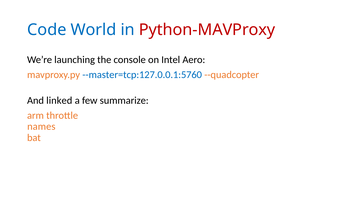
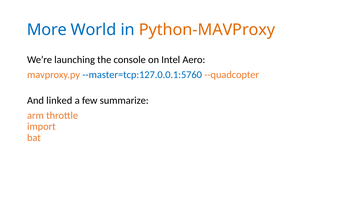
Code: Code -> More (47, 30)
Python-MAVProxy colour: red -> orange (207, 30)
names: names -> import (41, 127)
